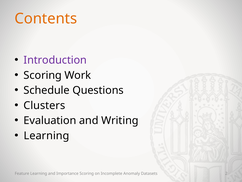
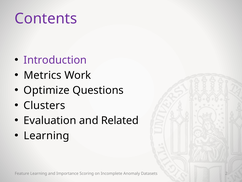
Contents colour: orange -> purple (46, 19)
Scoring: Scoring -> Metrics (43, 75)
Schedule: Schedule -> Optimize (47, 90)
Writing: Writing -> Related (120, 120)
